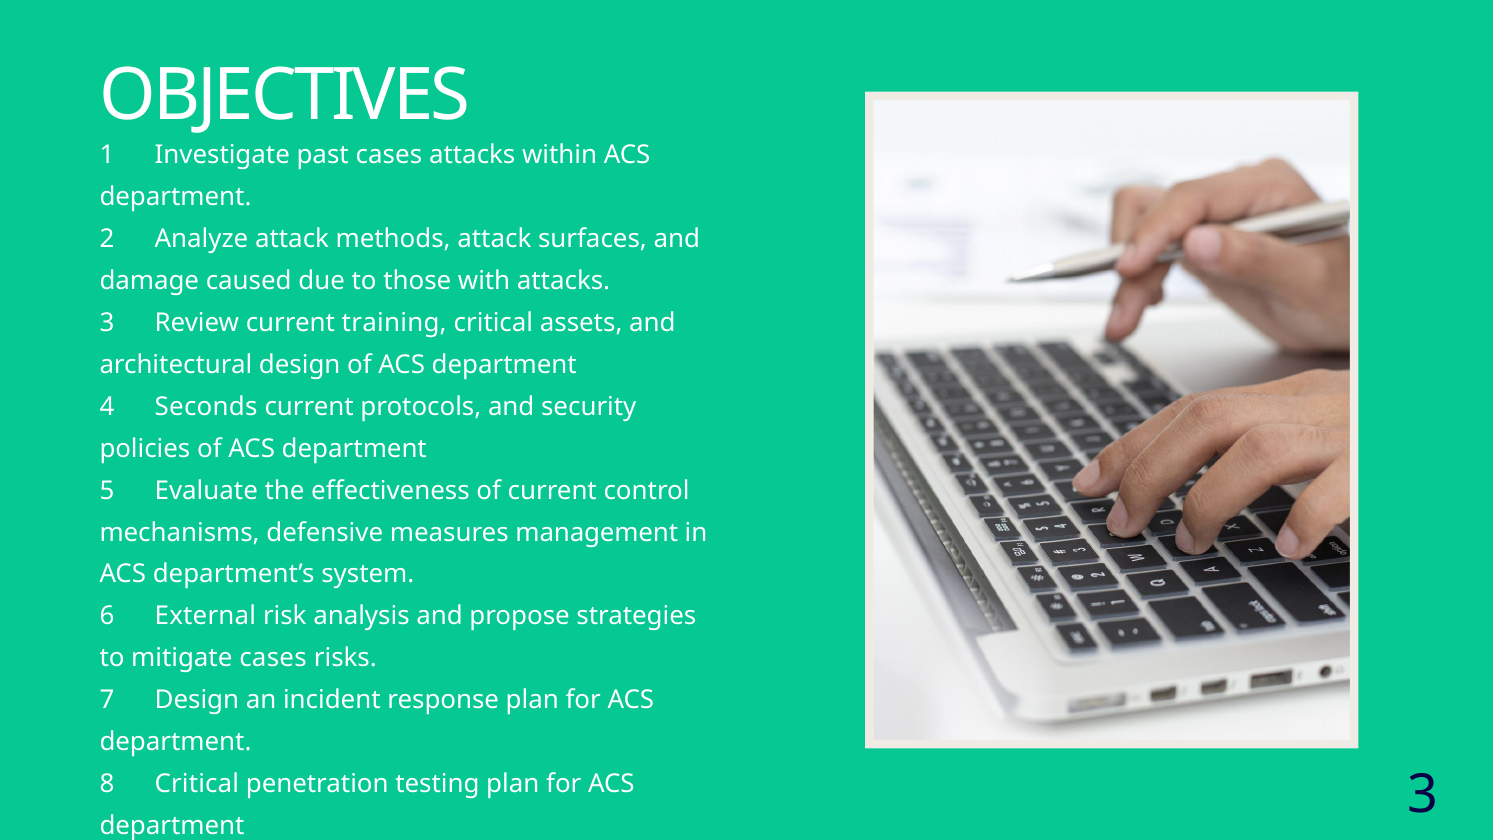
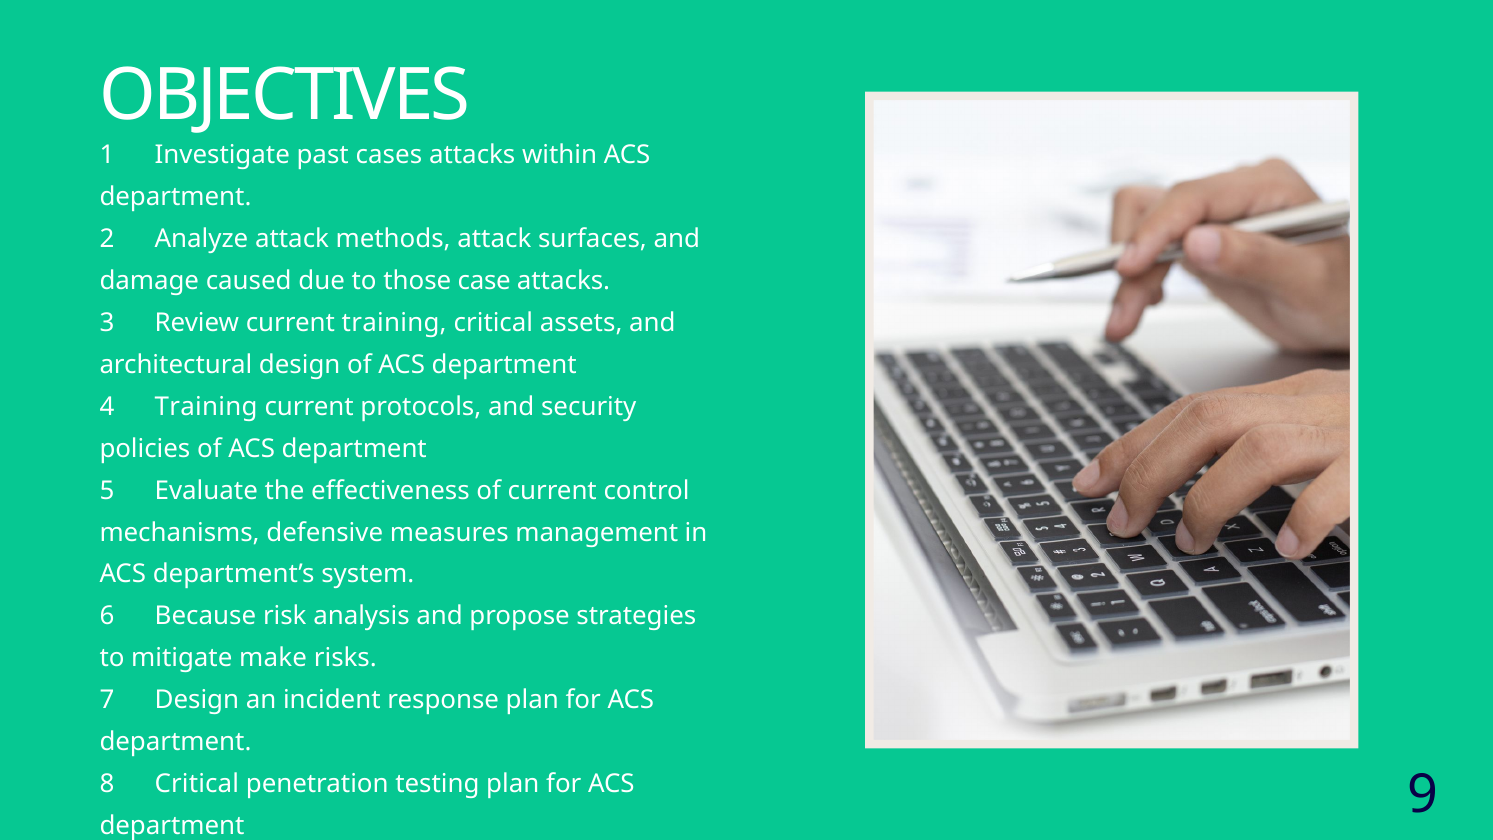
with: with -> case (484, 281)
4 Seconds: Seconds -> Training (206, 406)
External: External -> Because (205, 616)
mitigate cases: cases -> make (273, 658)
3: 3 -> 9 (1423, 795)
